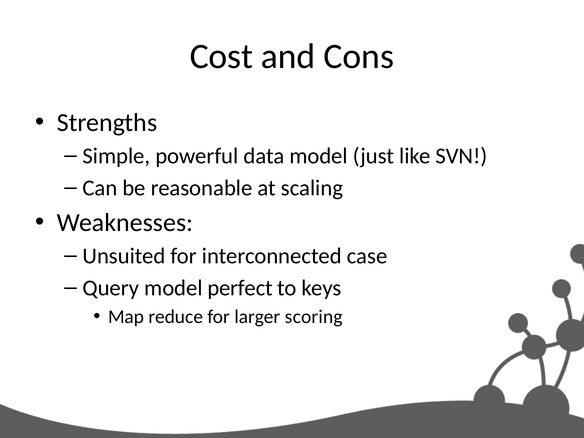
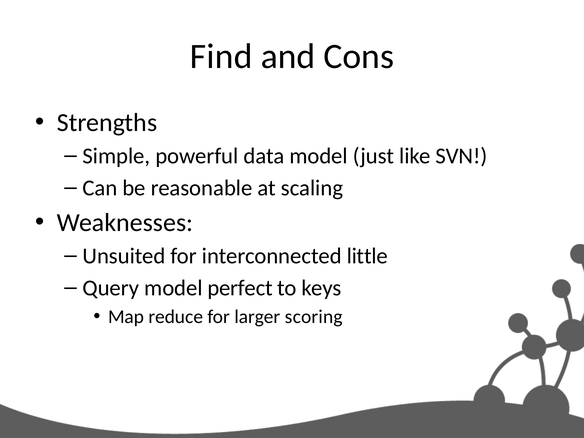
Cost: Cost -> Find (221, 57)
case: case -> little (367, 256)
